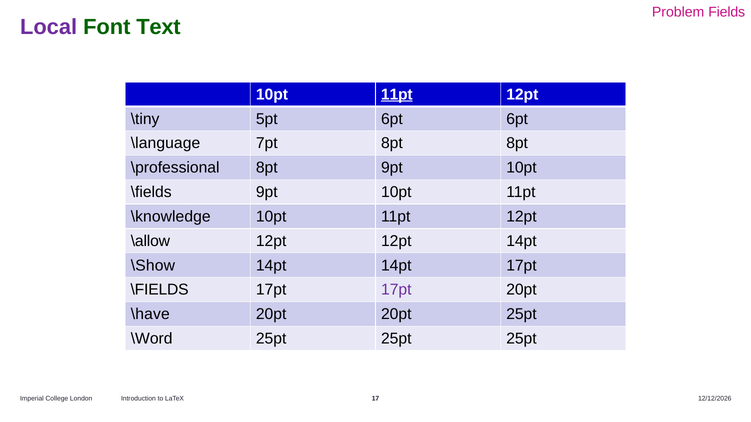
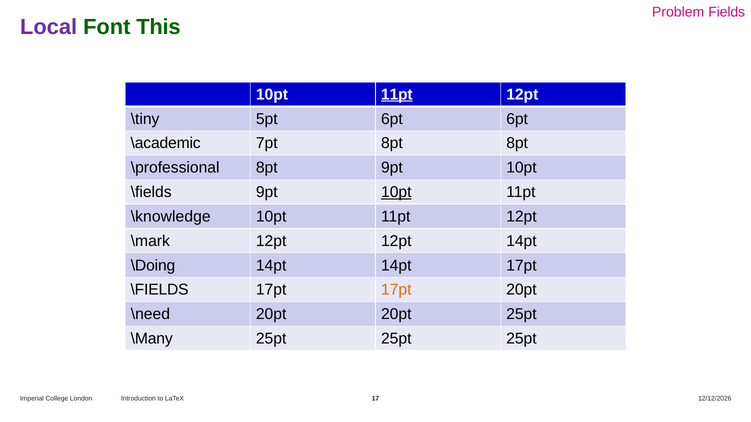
Text: Text -> This (158, 27)
\language: \language -> \academic (166, 143)
10pt underline: none -> present (396, 192)
\allow: \allow -> \mark (150, 241)
\Show: \Show -> \Doing (153, 266)
17pt colour: purple -> orange (396, 290)
\have: \have -> \need (150, 315)
\Word: \Word -> \Many (152, 339)
